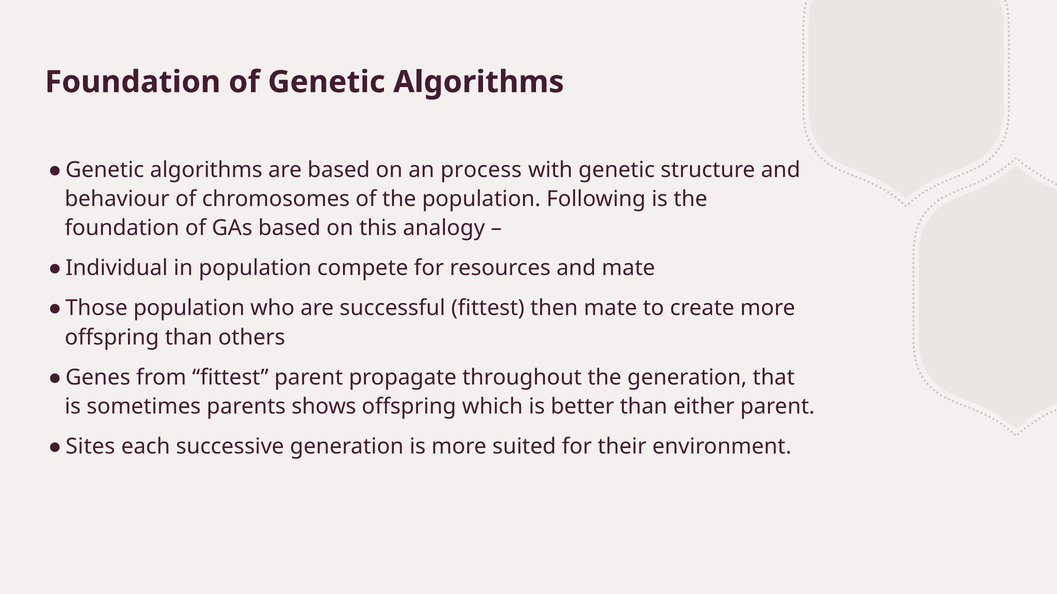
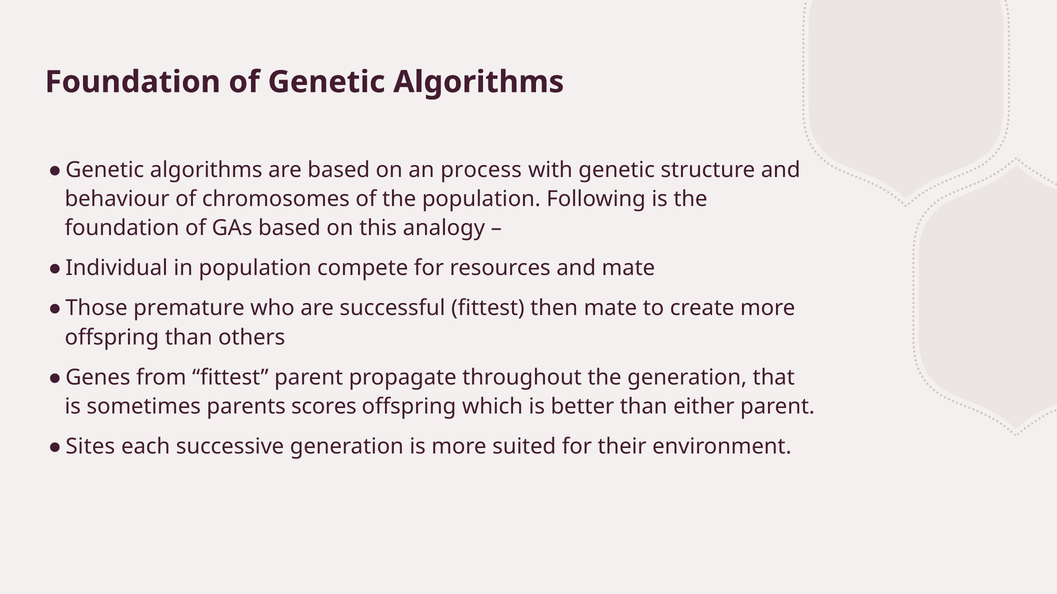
Those population: population -> premature (189, 309)
shows: shows -> scores (324, 407)
